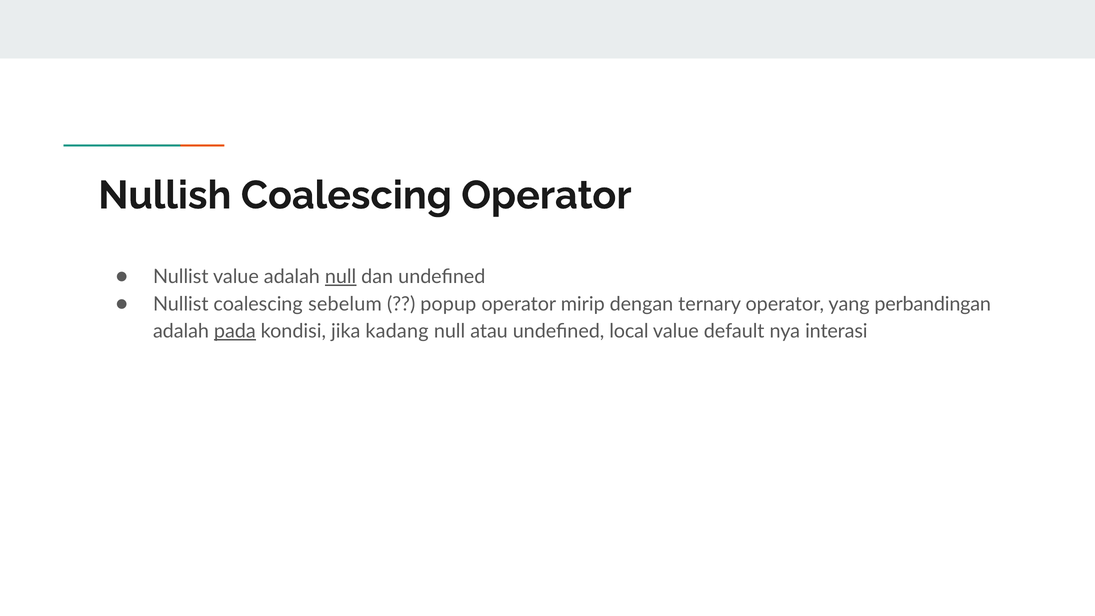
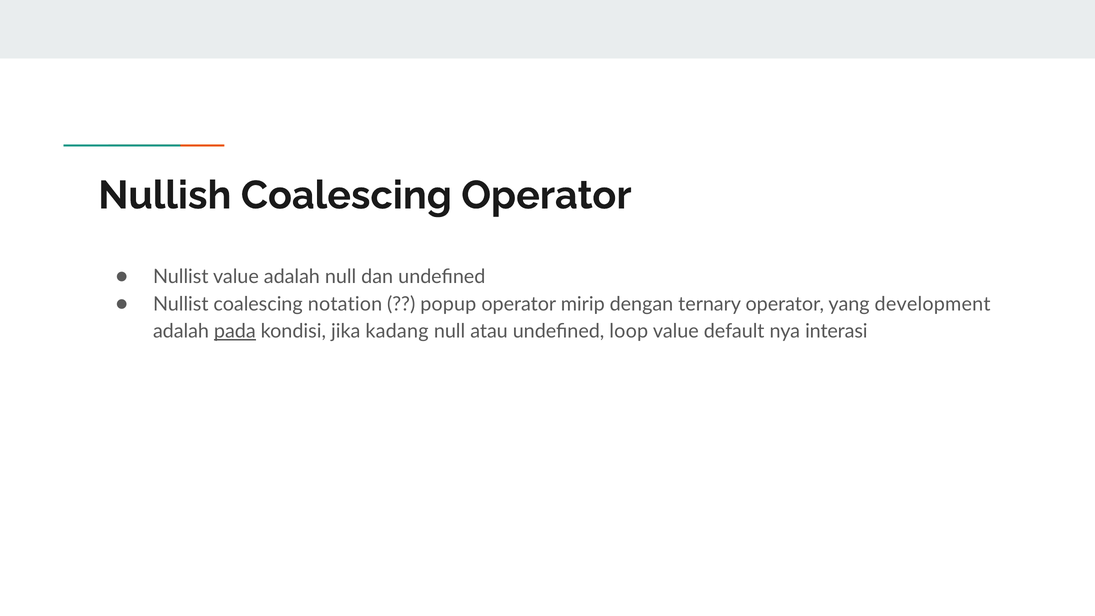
null underline: present -> none (341, 277)
sebelum: sebelum -> notation (345, 304)
perbandingan: perbandingan -> development (933, 304)
local: local -> loop (629, 331)
